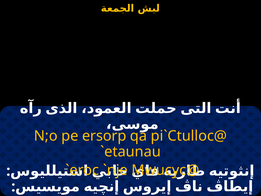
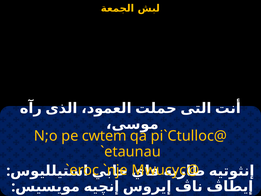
ersorp: ersorp -> cwtem (104, 136)
